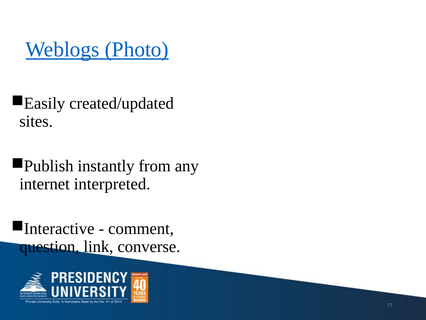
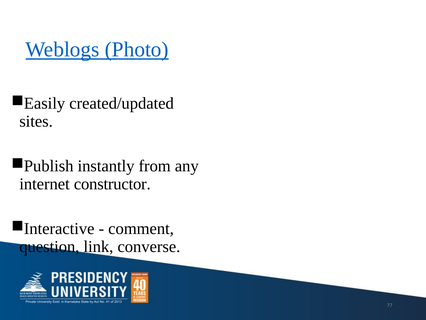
interpreted: interpreted -> constructor (112, 184)
